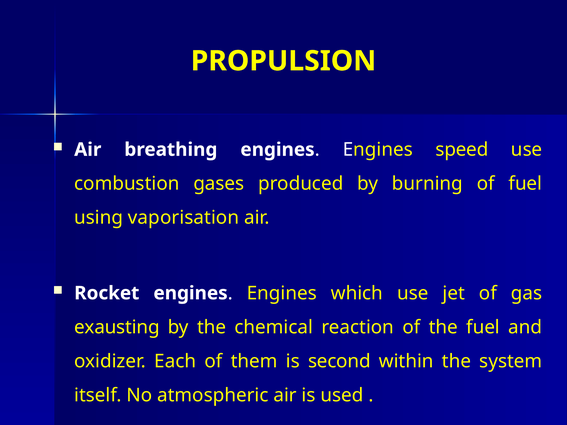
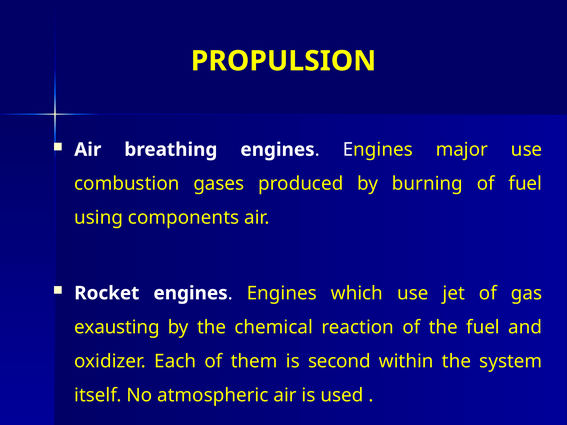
speed: speed -> major (462, 150)
vaporisation: vaporisation -> components (184, 218)
